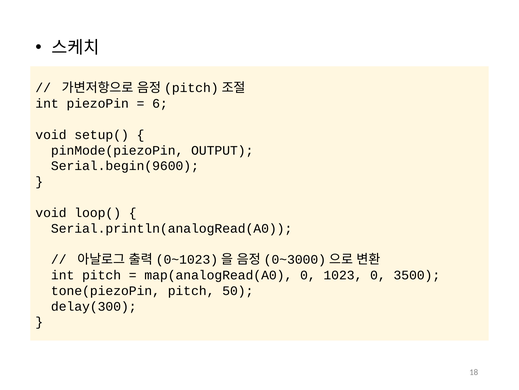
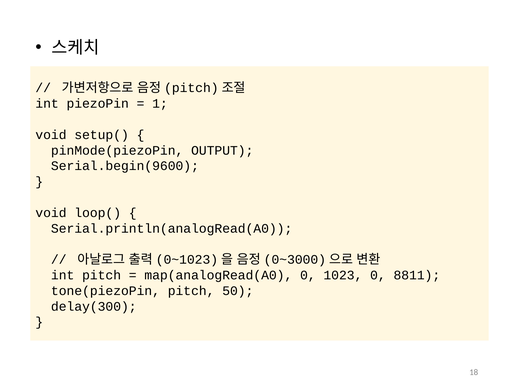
6: 6 -> 1 (160, 103)
3500: 3500 -> 8811 (417, 275)
